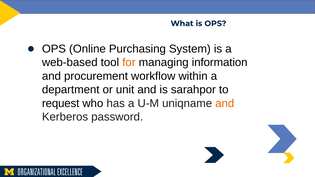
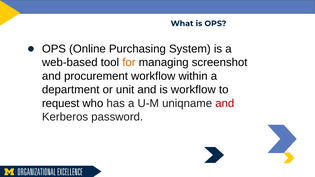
information: information -> screenshot (220, 63)
is sarahpor: sarahpor -> workflow (193, 90)
and colour: orange -> red (225, 103)
